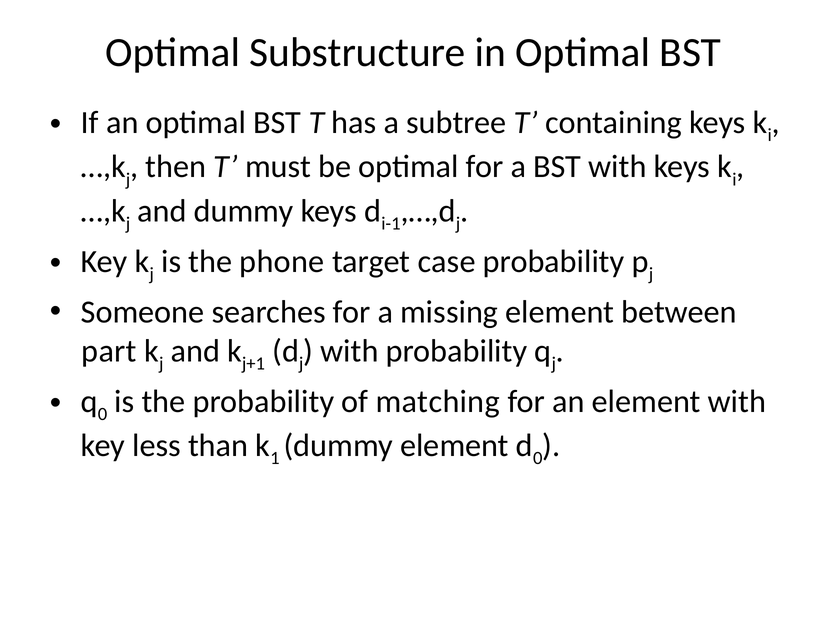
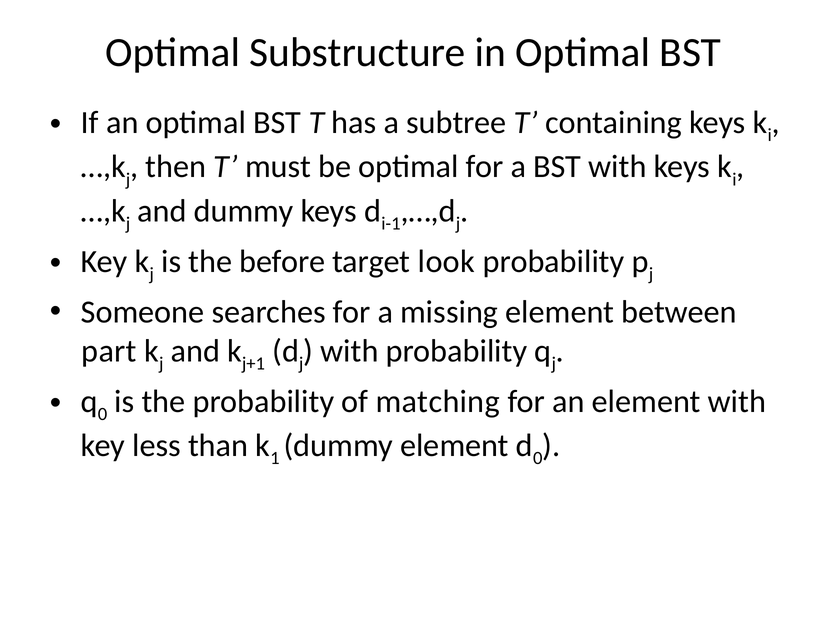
phone: phone -> before (282, 261)
case: case -> look (446, 261)
